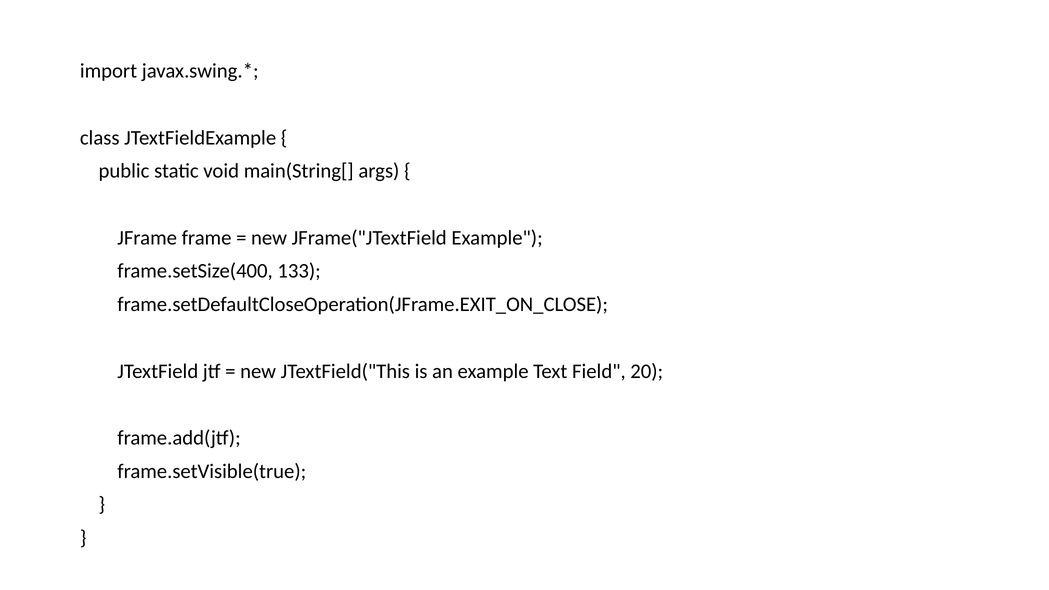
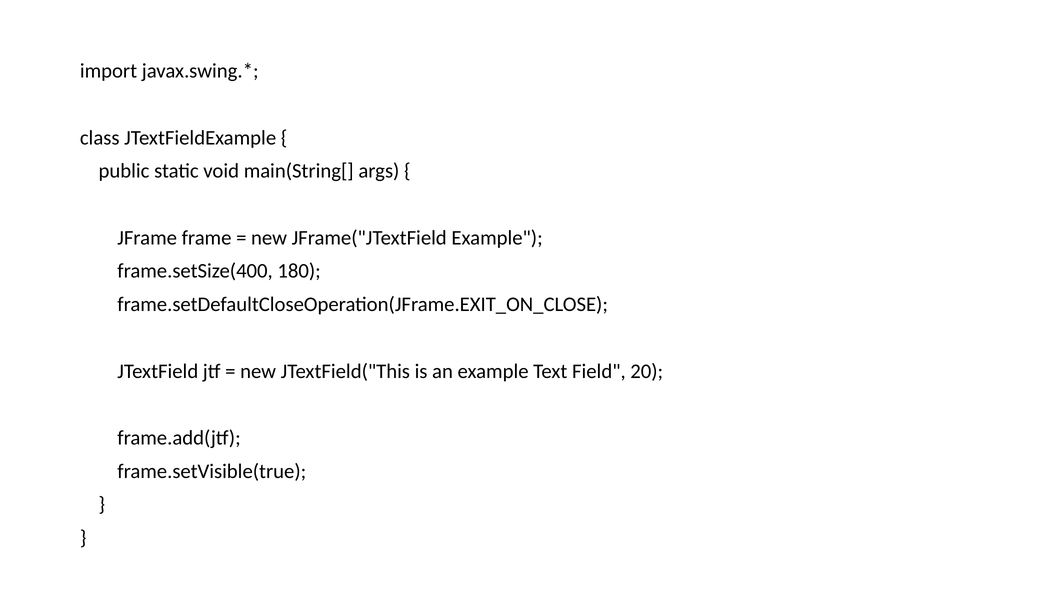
133: 133 -> 180 (299, 271)
